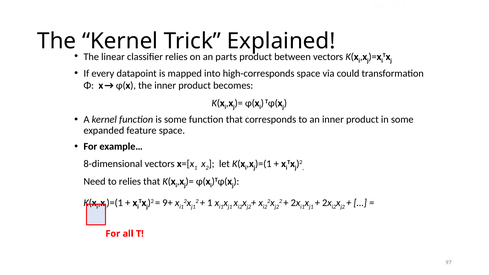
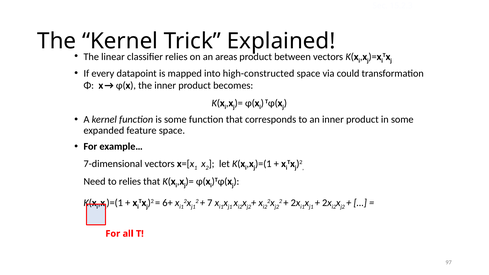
parts: parts -> areas (226, 57)
high-corresponds: high-corresponds -> high-constructed (259, 73)
8-dimensional: 8-dimensional -> 7-dimensional (113, 164)
9+: 9+ -> 6+ (168, 203)
1: 1 -> 7 (210, 203)
